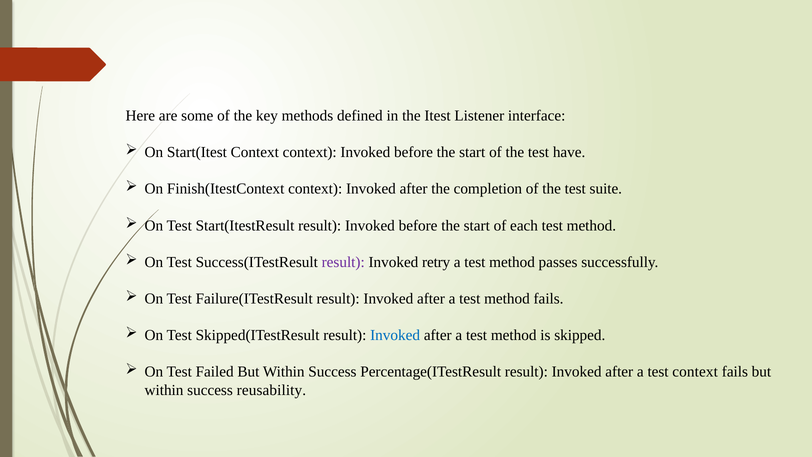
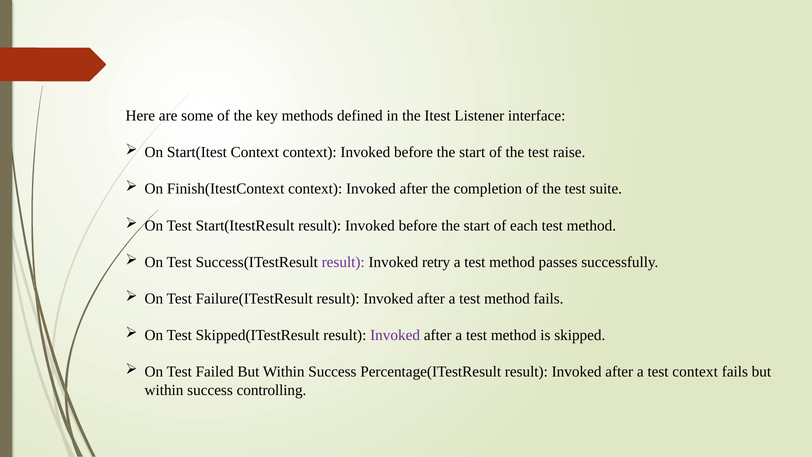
have: have -> raise (569, 152)
Invoked colour: blue -> purple (395, 335)
reusability: reusability -> controlling (272, 390)
